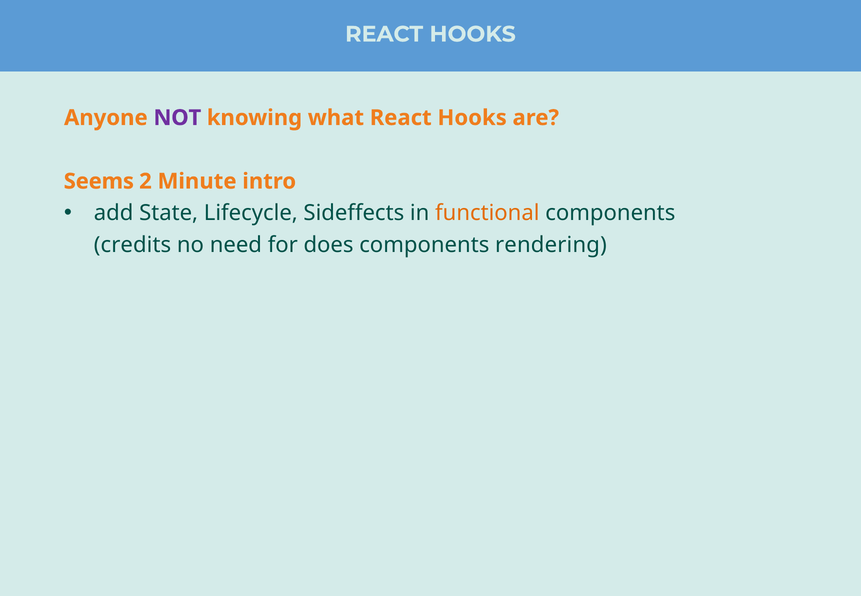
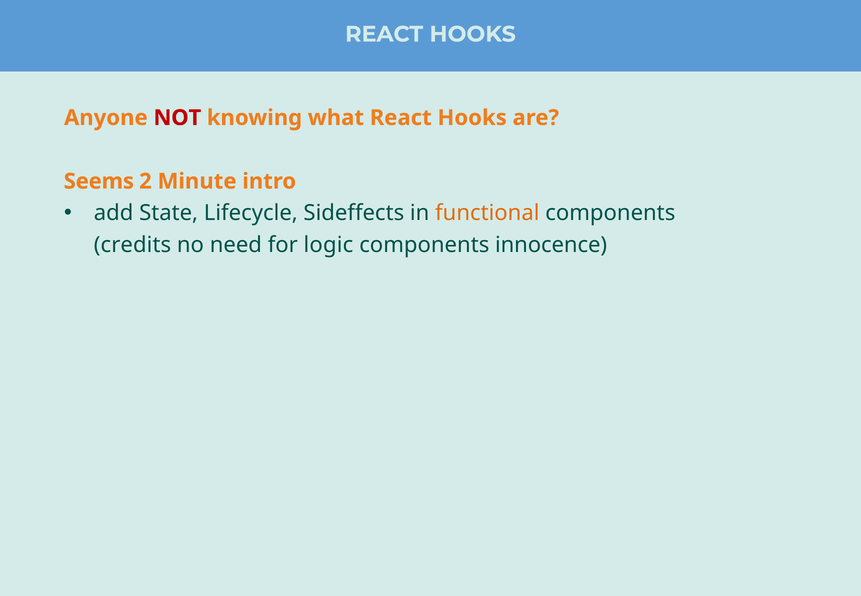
NOT colour: purple -> red (177, 118)
does: does -> logic (328, 245)
rendering: rendering -> innocence (551, 245)
